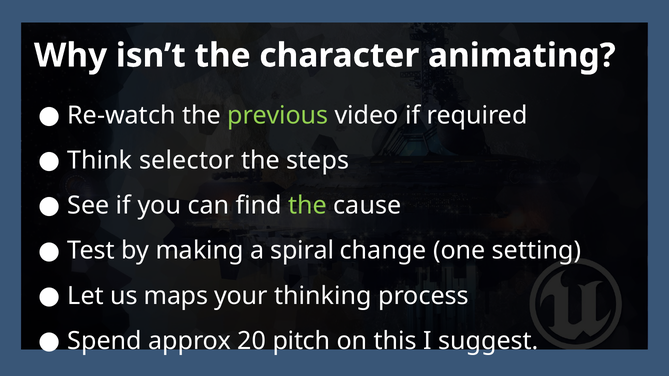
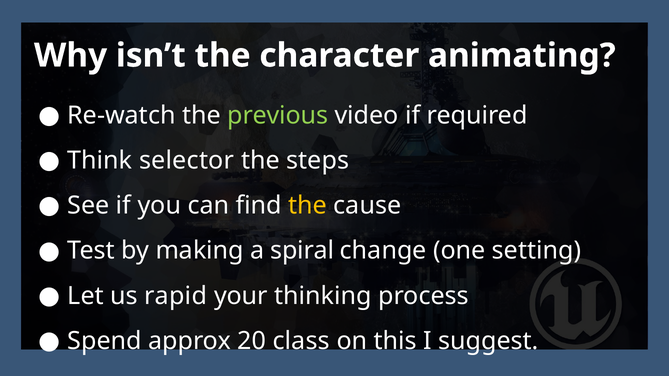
the colour: light green -> yellow (308, 206)
maps: maps -> rapid (176, 296)
pitch: pitch -> class (301, 341)
